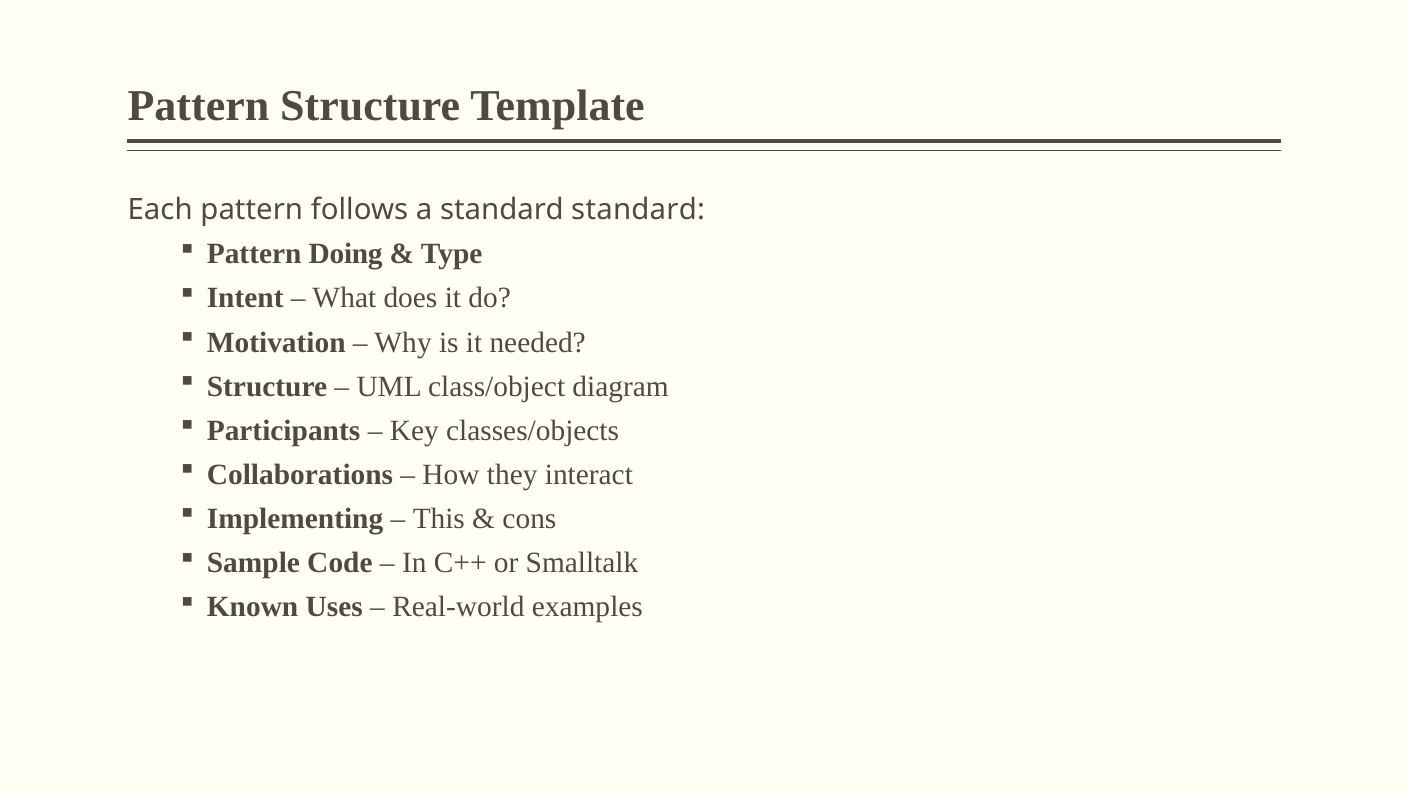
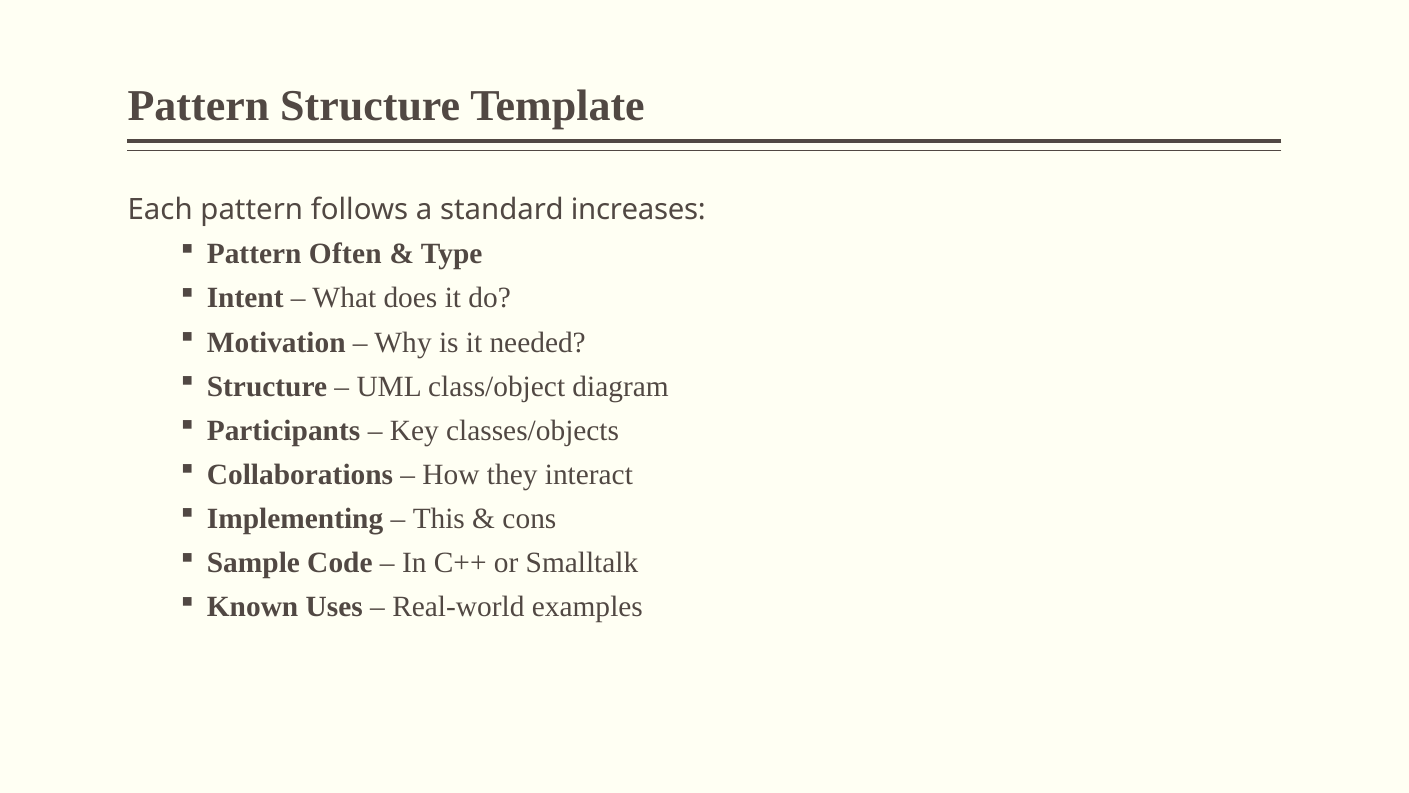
standard standard: standard -> increases (638, 210)
Doing: Doing -> Often (345, 254)
